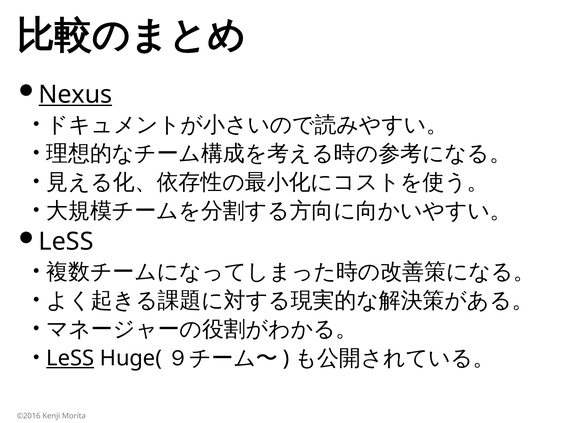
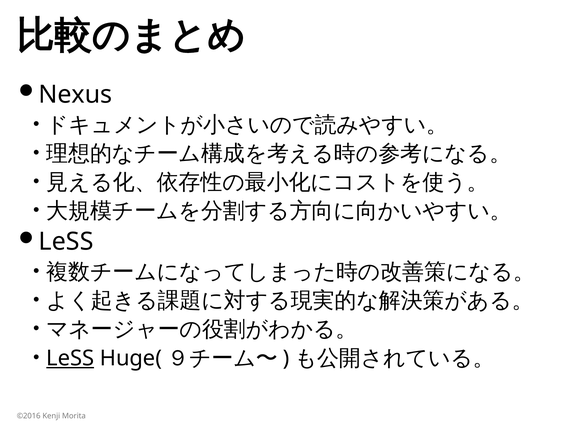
Nexus underline: present -> none (75, 94)
